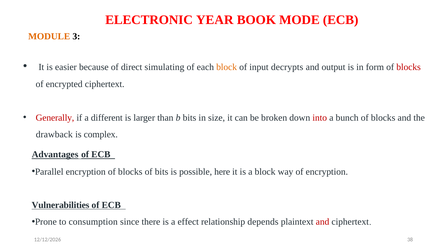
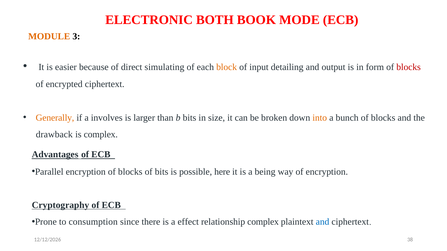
YEAR: YEAR -> BOTH (215, 20)
decrypts: decrypts -> detailing (287, 67)
Generally colour: red -> orange (55, 118)
different: different -> involves (107, 118)
into colour: red -> orange (320, 118)
a block: block -> being (265, 172)
Vulnerabilities: Vulnerabilities -> Cryptography (60, 205)
relationship depends: depends -> complex (263, 222)
and colour: red -> blue (323, 222)
